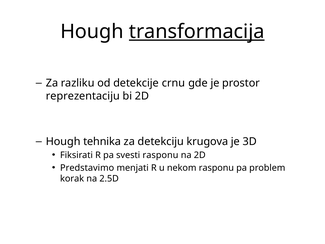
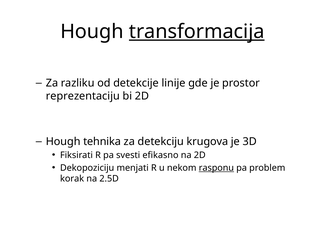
crnu: crnu -> linije (174, 83)
svesti rasponu: rasponu -> efikasno (160, 155)
Predstavimo: Predstavimo -> Dekopoziciju (87, 168)
rasponu underline: none -> present (216, 168)
